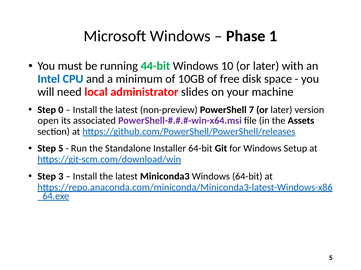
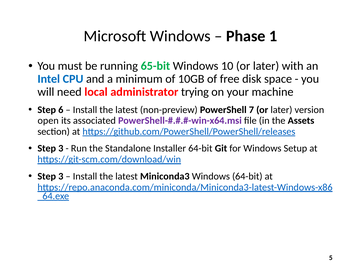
44-bit: 44-bit -> 65-bit (155, 66)
slides: slides -> trying (195, 92)
0: 0 -> 6 (61, 110)
5: 5 -> 3 (61, 149)
